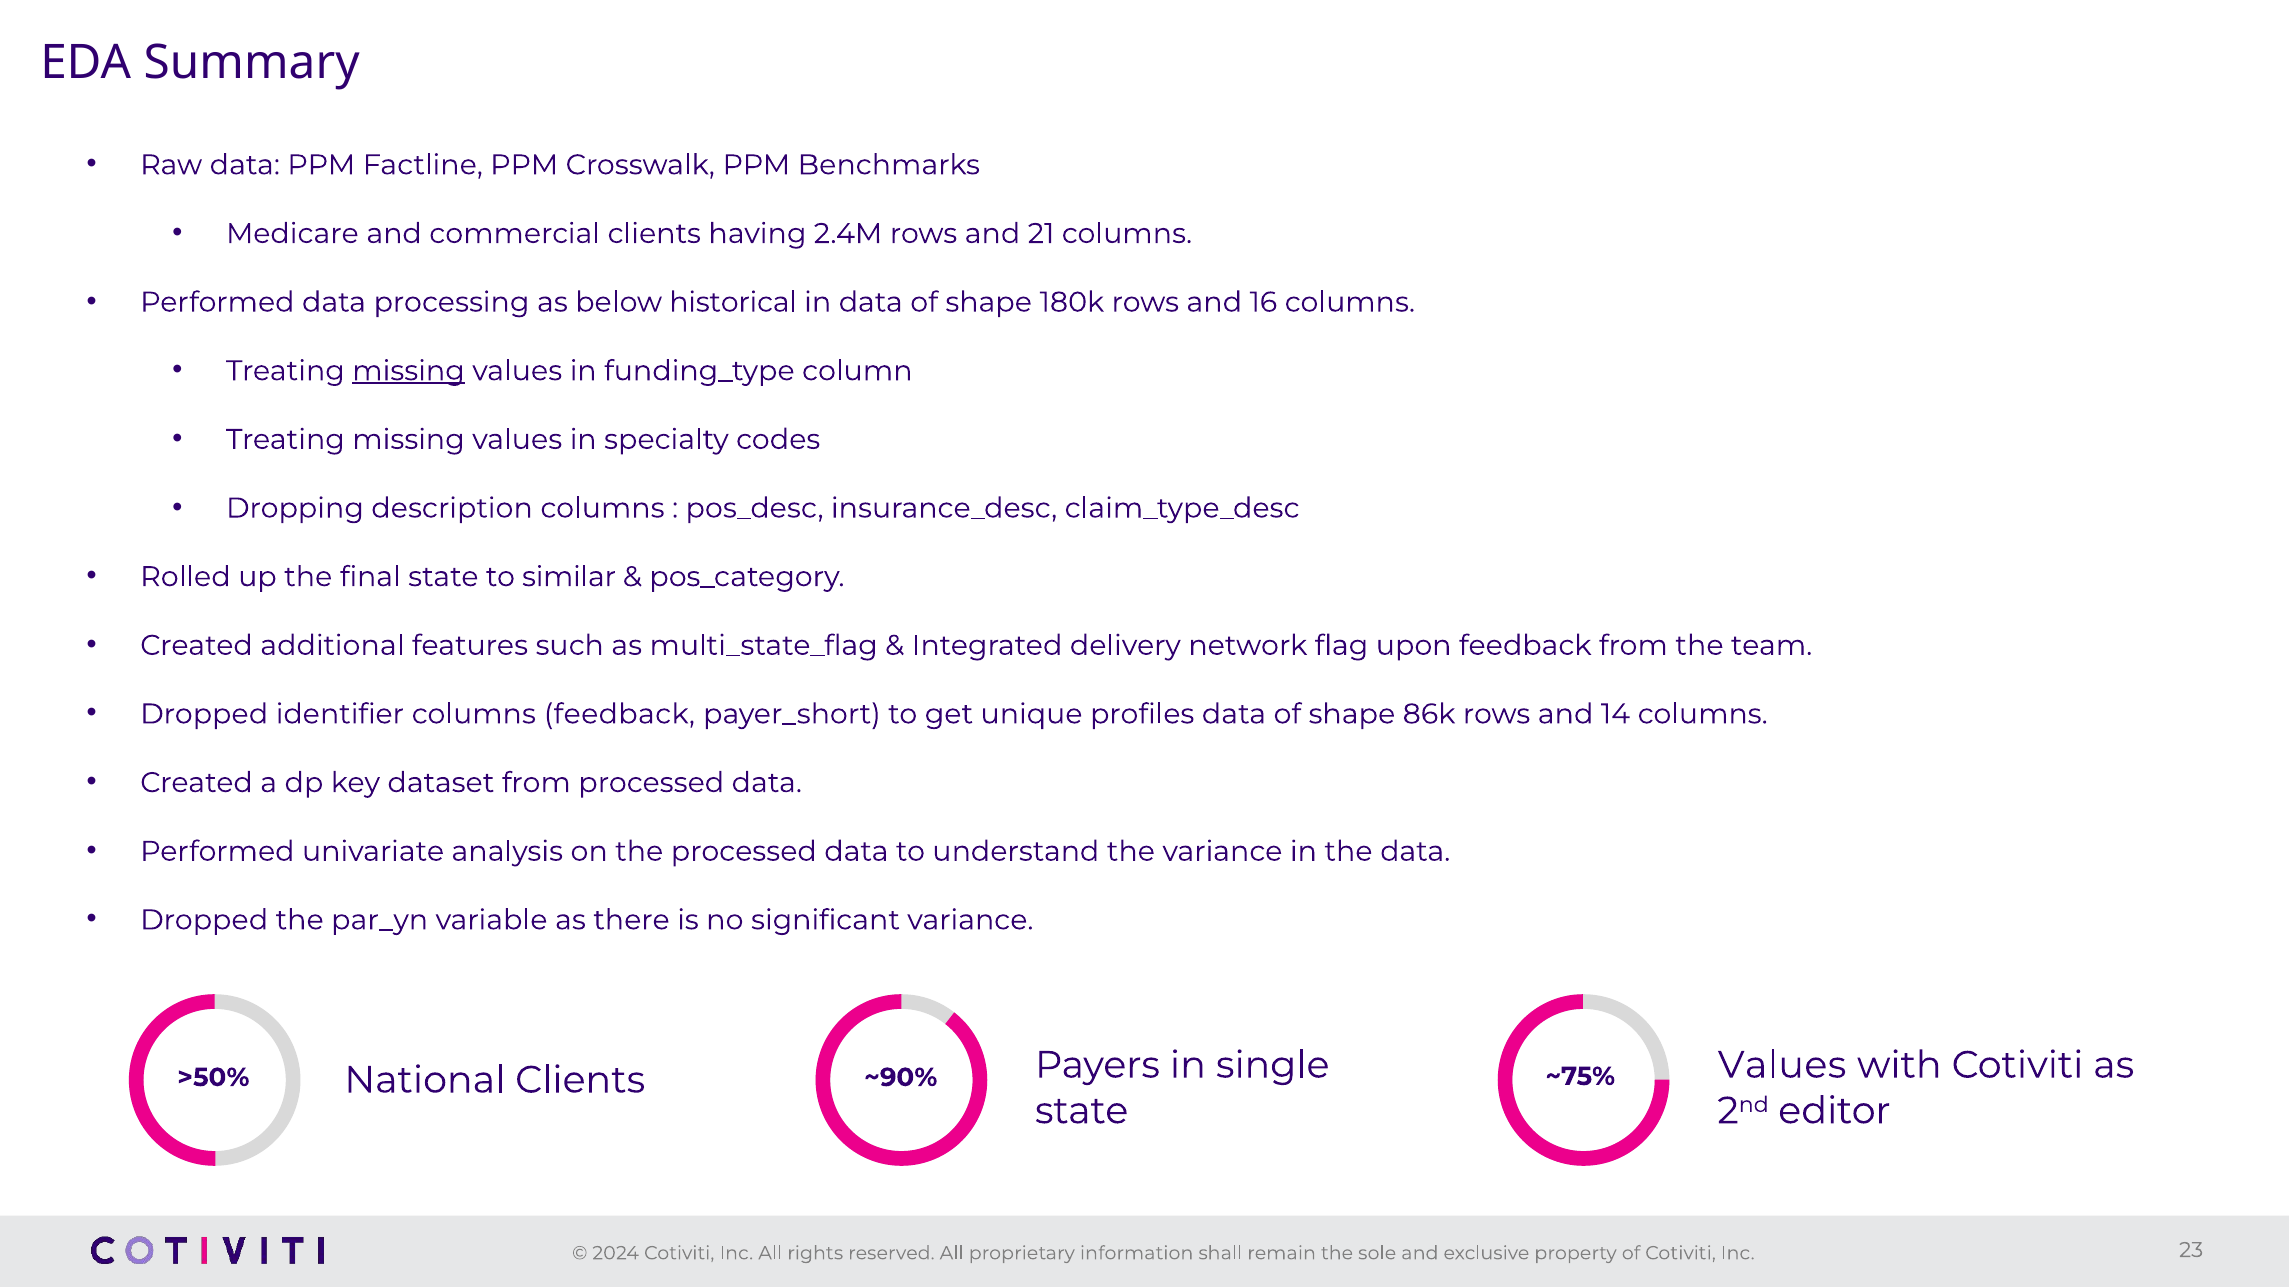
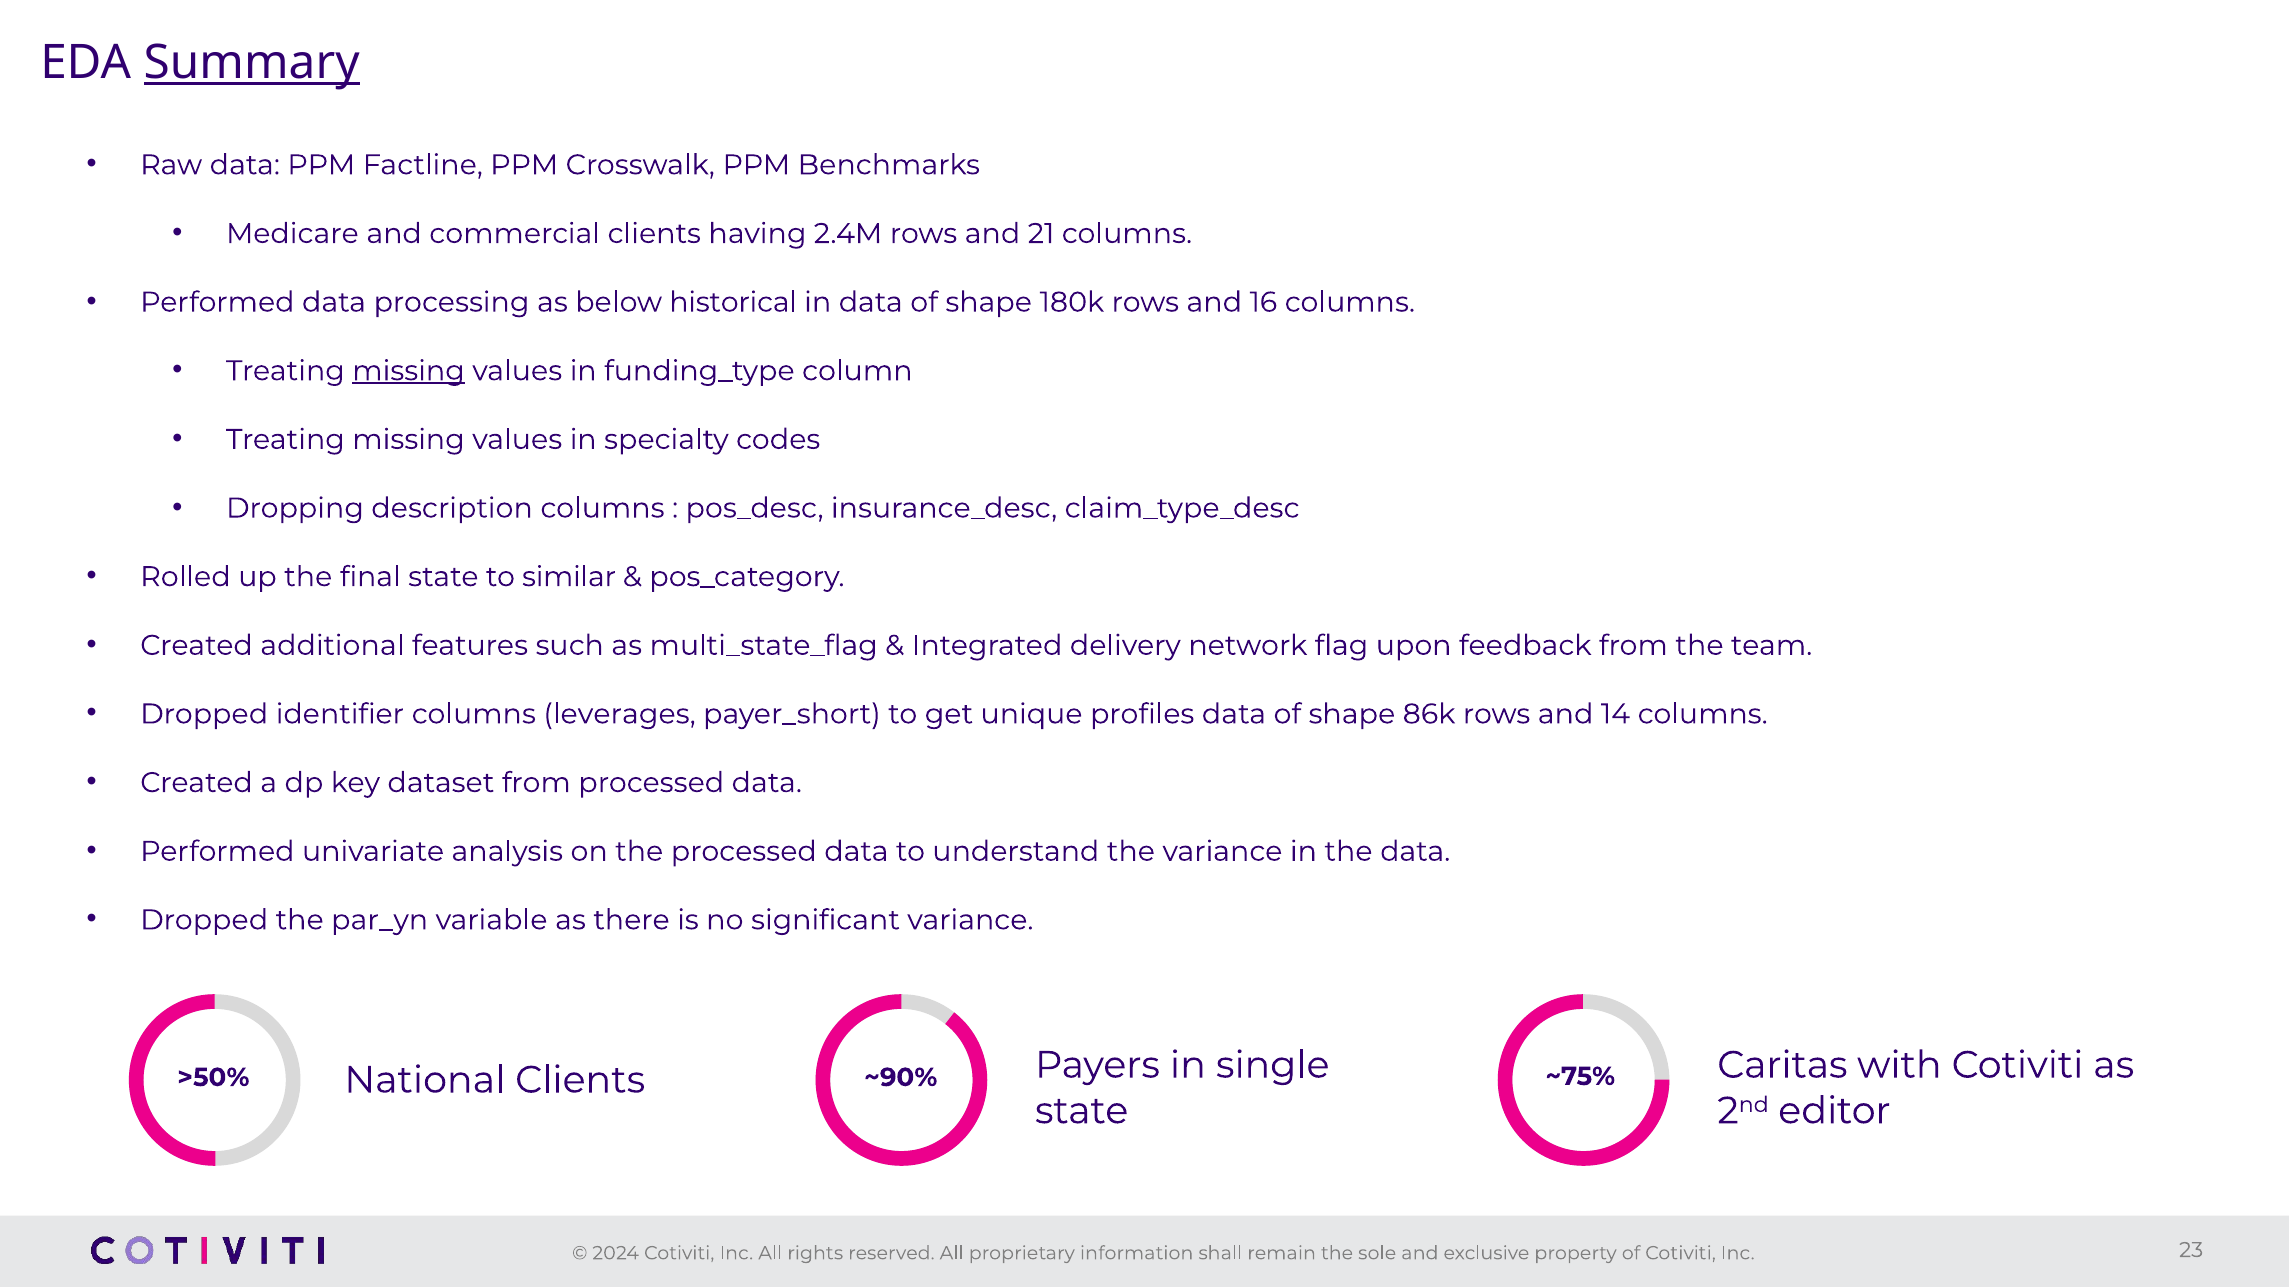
Summary underline: none -> present (252, 63)
columns feedback: feedback -> leverages (620, 714)
Clients Values: Values -> Caritas (1782, 1066)
